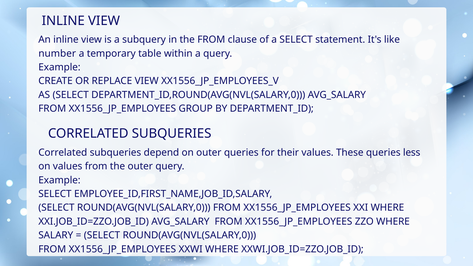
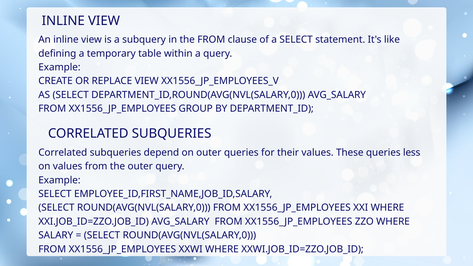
number: number -> defining (57, 53)
